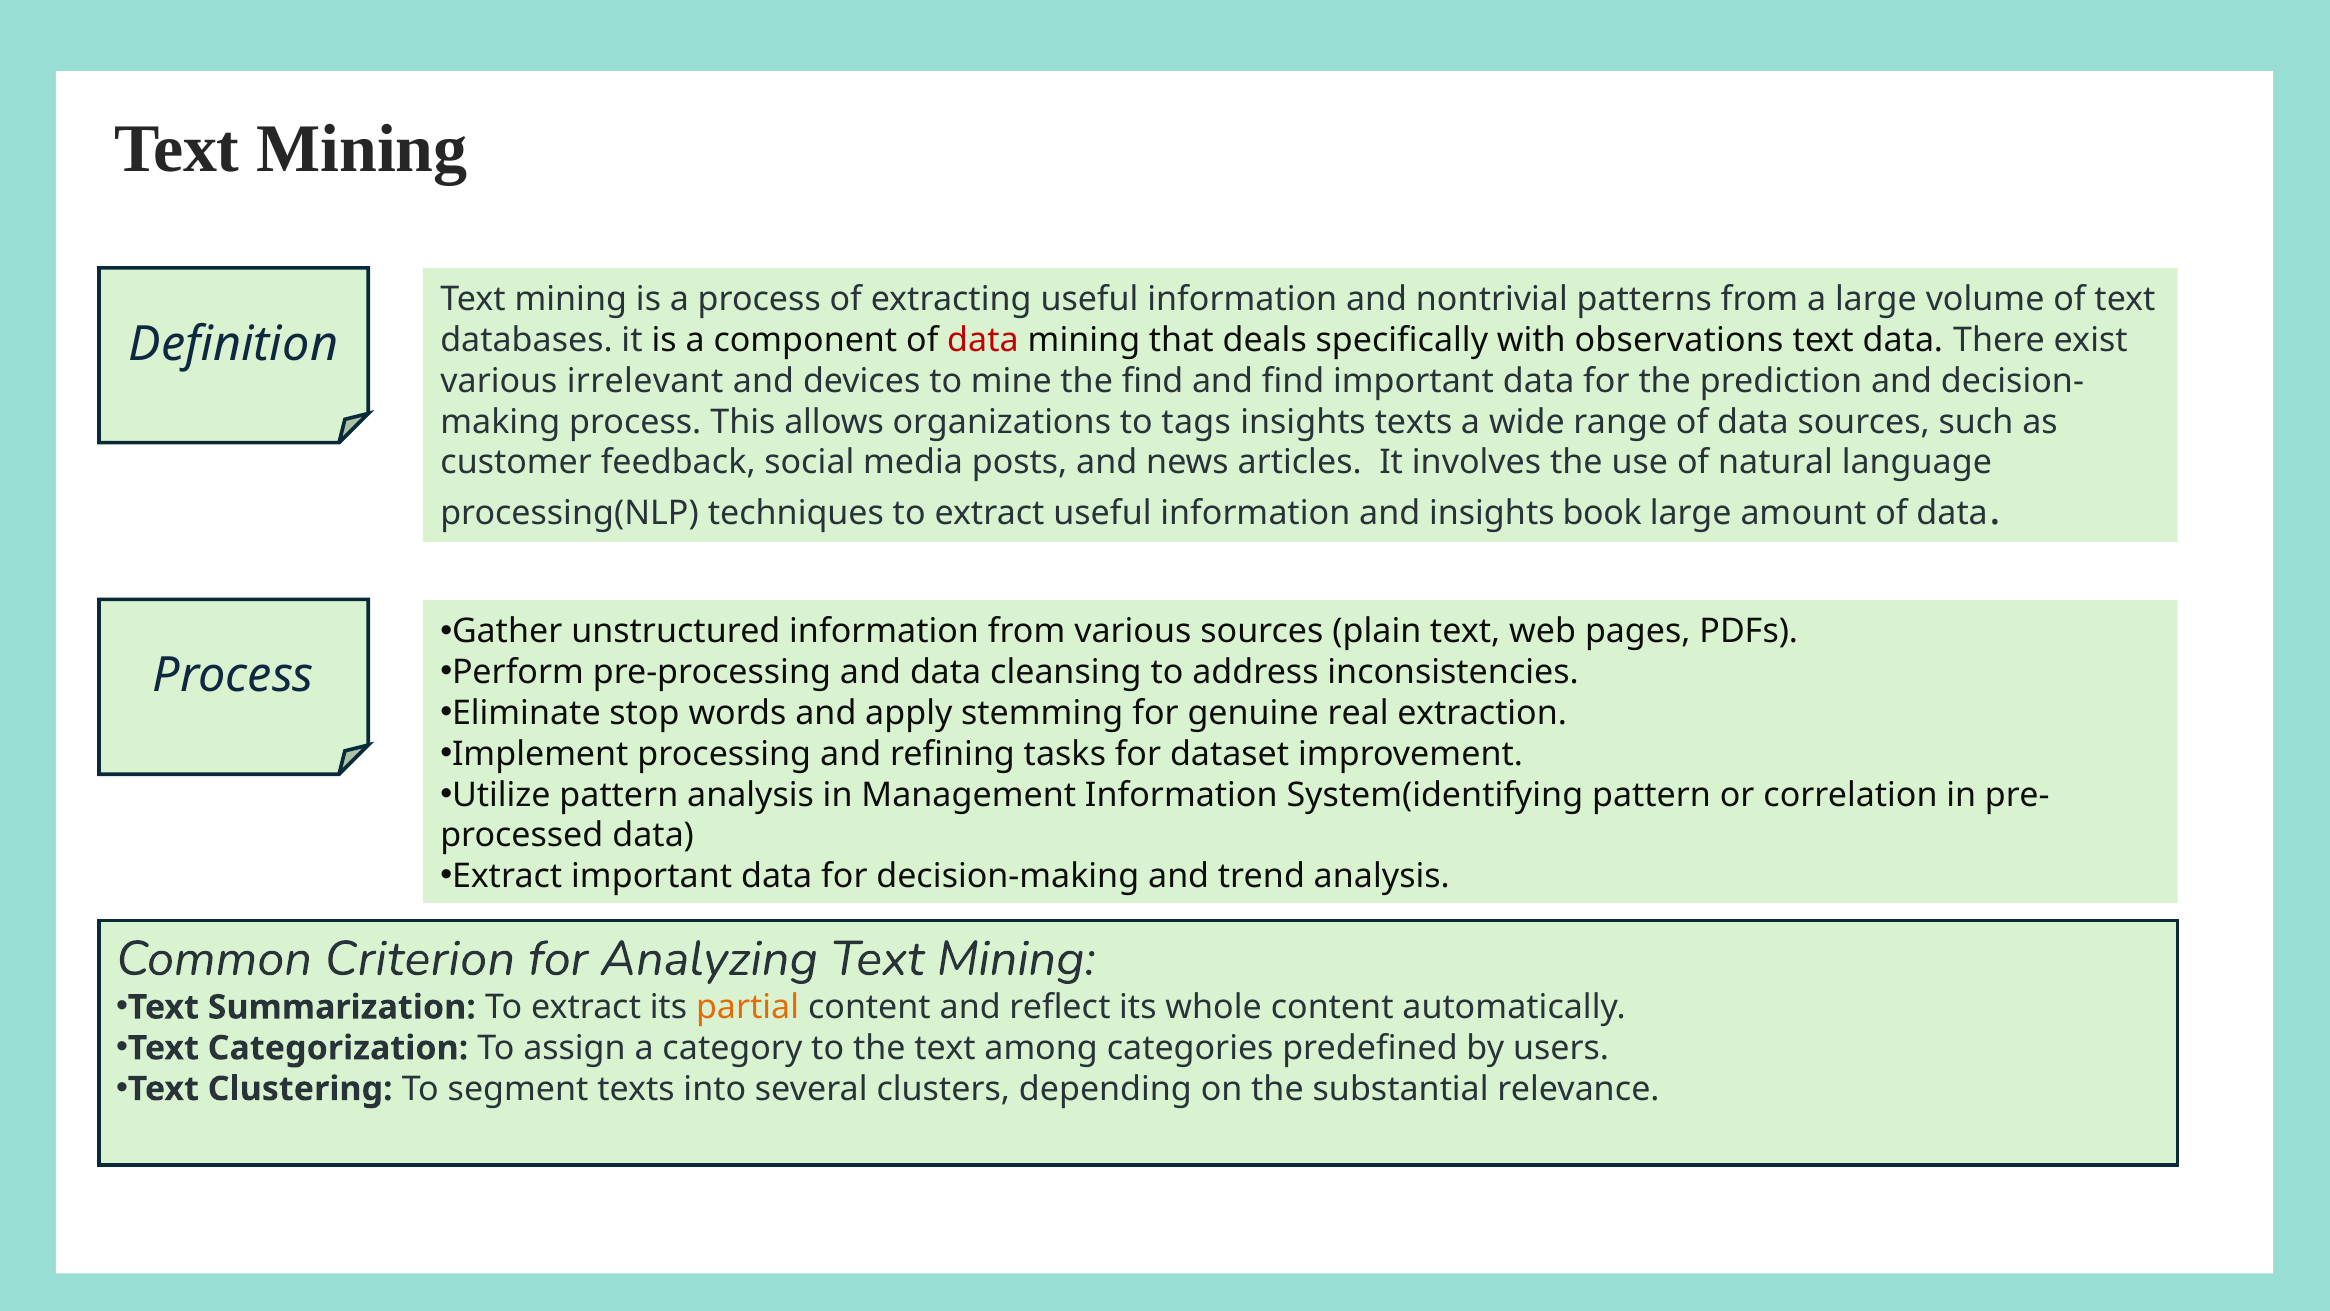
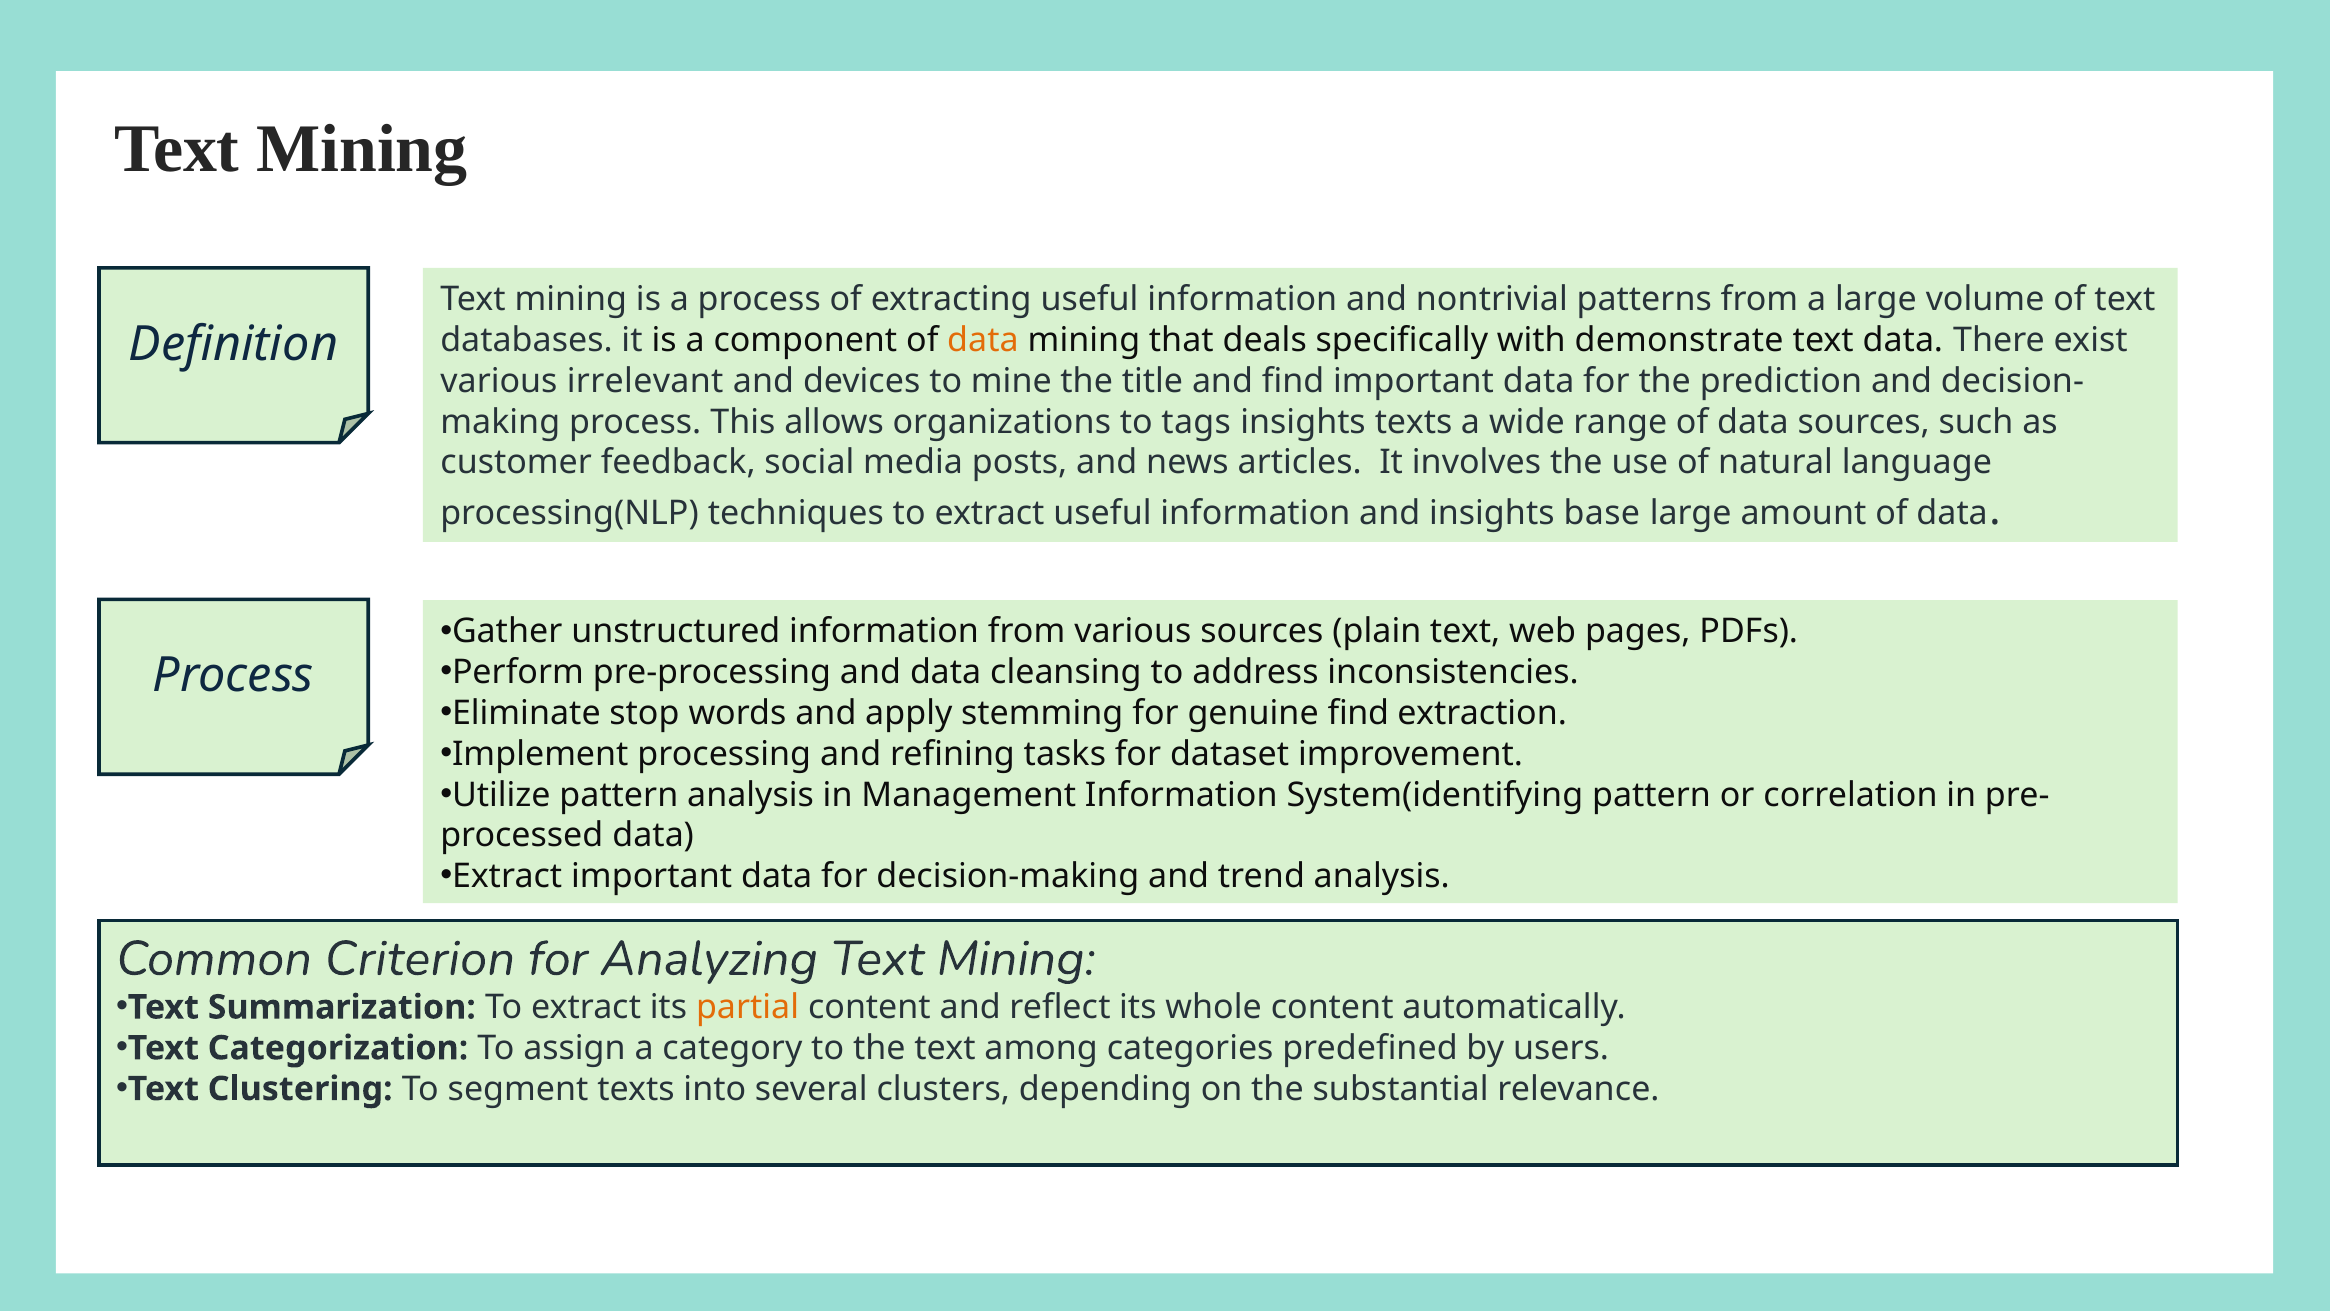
data colour: red -> orange (983, 340)
observations: observations -> demonstrate (1679, 340)
the find: find -> title (1152, 381)
book: book -> base (1602, 513)
genuine real: real -> find (1358, 713)
